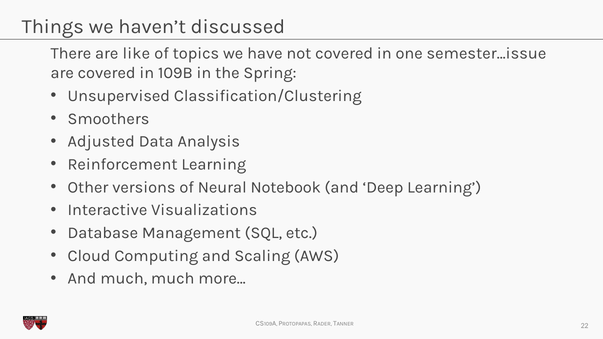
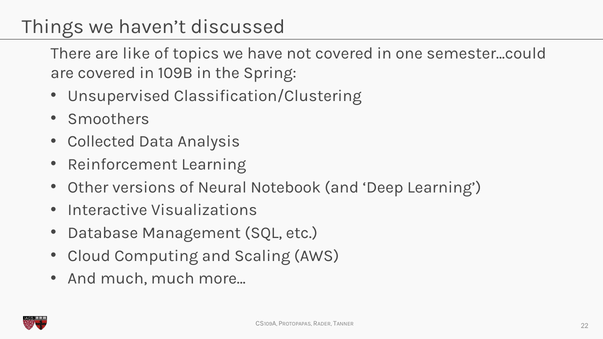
semester…issue: semester…issue -> semester…could (486, 54)
Adjusted: Adjusted -> Collected (101, 142)
